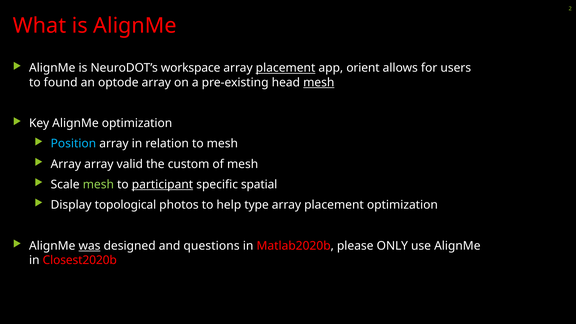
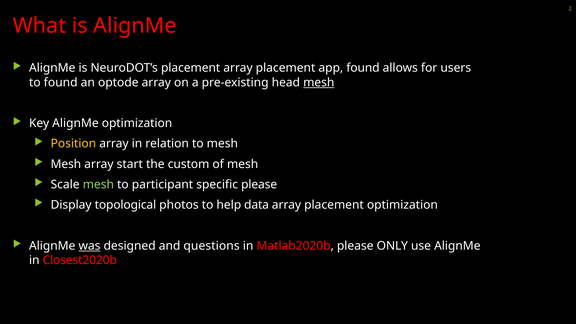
NeuroDOT’s workspace: workspace -> placement (191, 68)
placement underline: present -> none (286, 68)
app orient: orient -> found (363, 68)
Position colour: light blue -> yellow (73, 144)
Array: Array -> Mesh (66, 164)
valid: valid -> start (130, 164)
participant underline: present -> none (162, 184)
specific spatial: spatial -> please (259, 184)
type: type -> data (257, 205)
